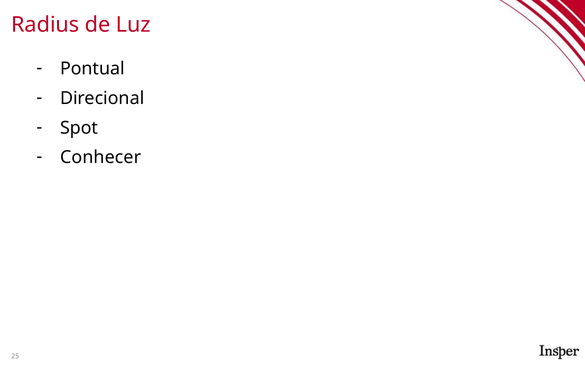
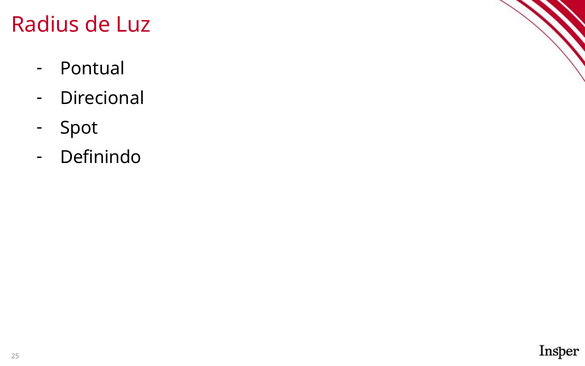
Conhecer: Conhecer -> Definindo (101, 157)
